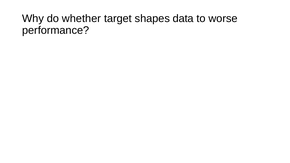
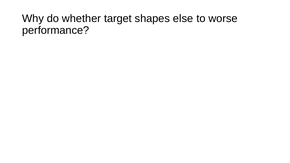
data: data -> else (183, 18)
